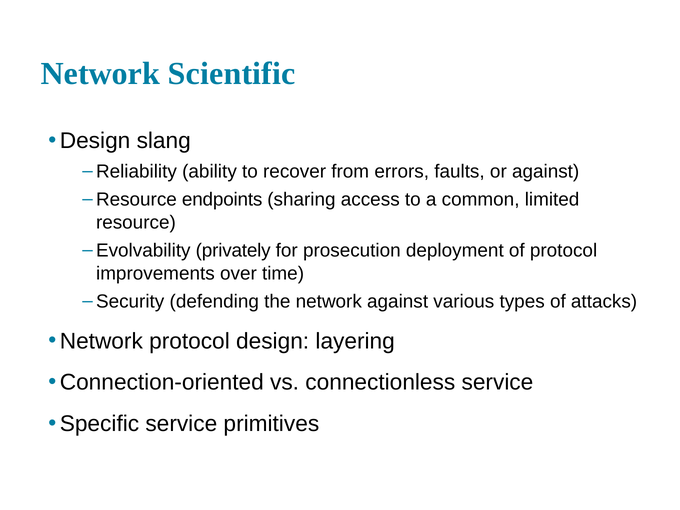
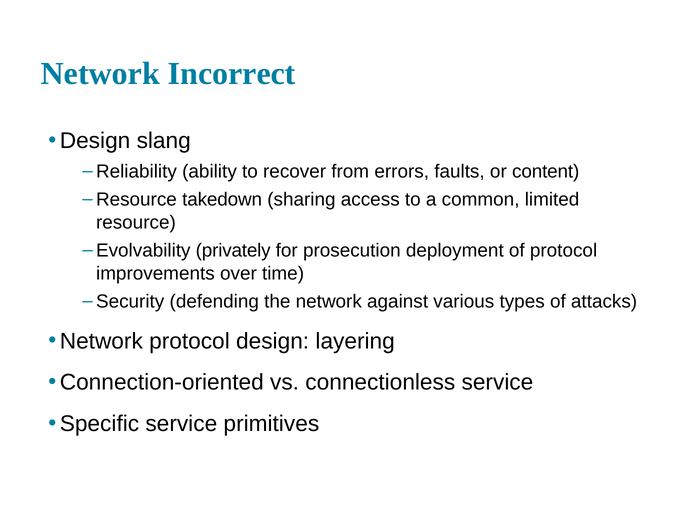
Scientific: Scientific -> Incorrect (232, 74)
or against: against -> content (546, 171)
endpoints: endpoints -> takedown (222, 200)
